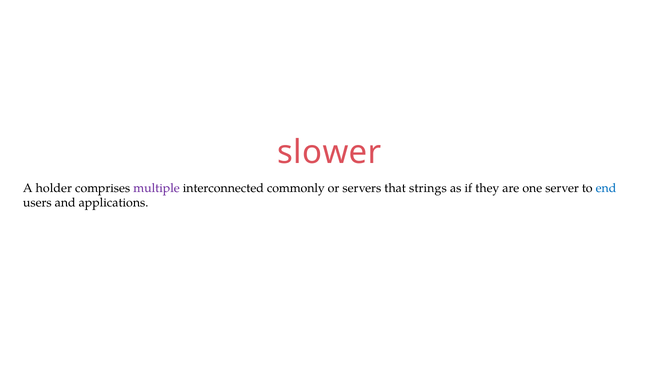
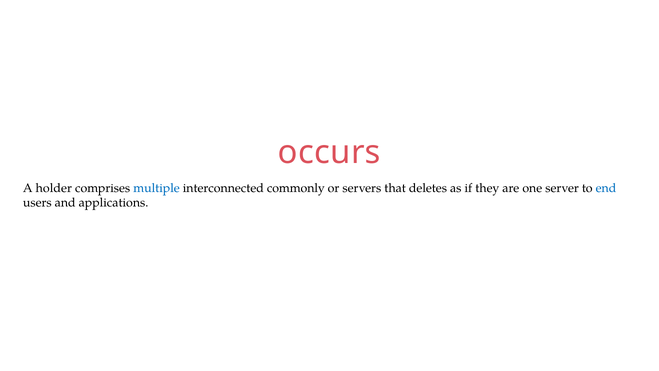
slower: slower -> occurs (329, 152)
multiple colour: purple -> blue (157, 188)
strings: strings -> deletes (428, 188)
